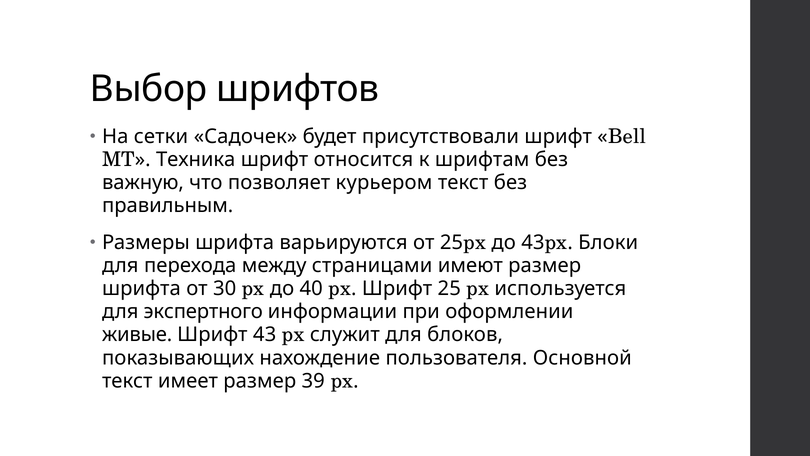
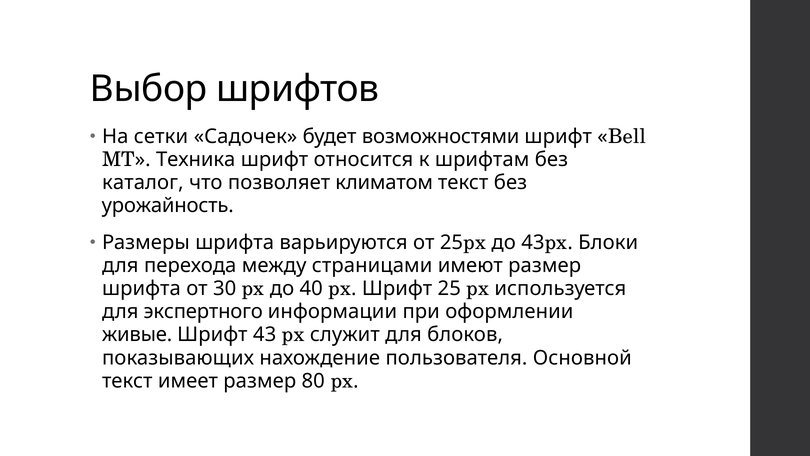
присутствовали: присутствовали -> возможностями (441, 136)
важную: важную -> каталог (143, 182)
курьером: курьером -> климатом (384, 182)
правильным: правильным -> урожайность (168, 206)
39: 39 -> 80 (313, 381)
